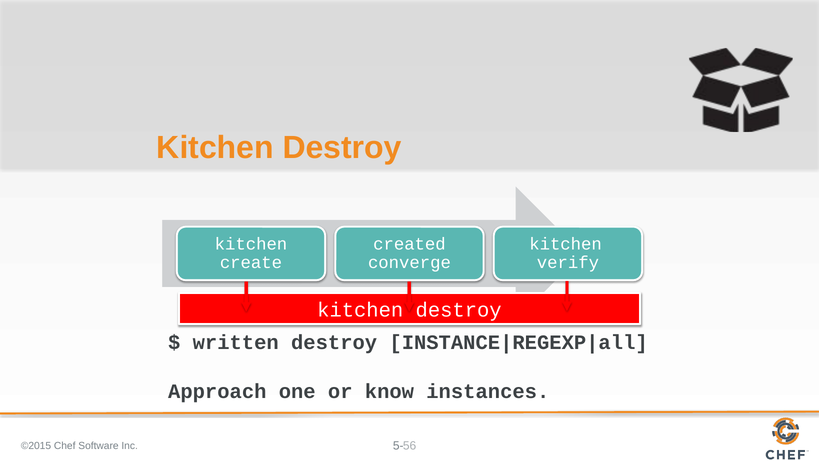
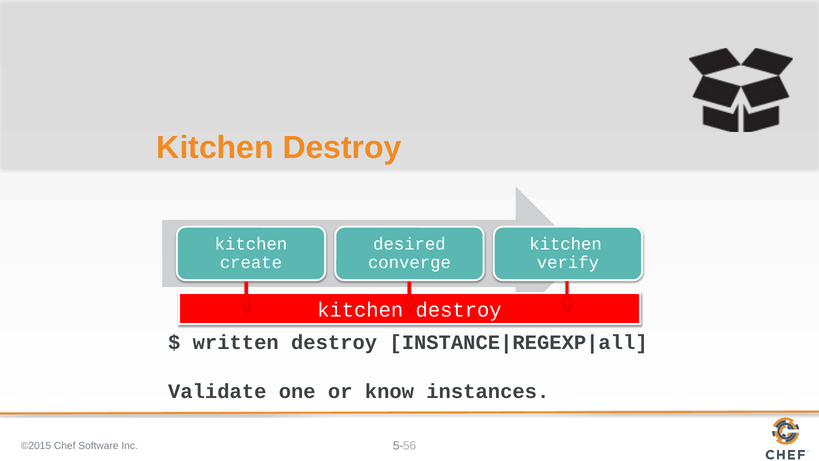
created: created -> desired (409, 244)
Approach: Approach -> Validate (217, 391)
